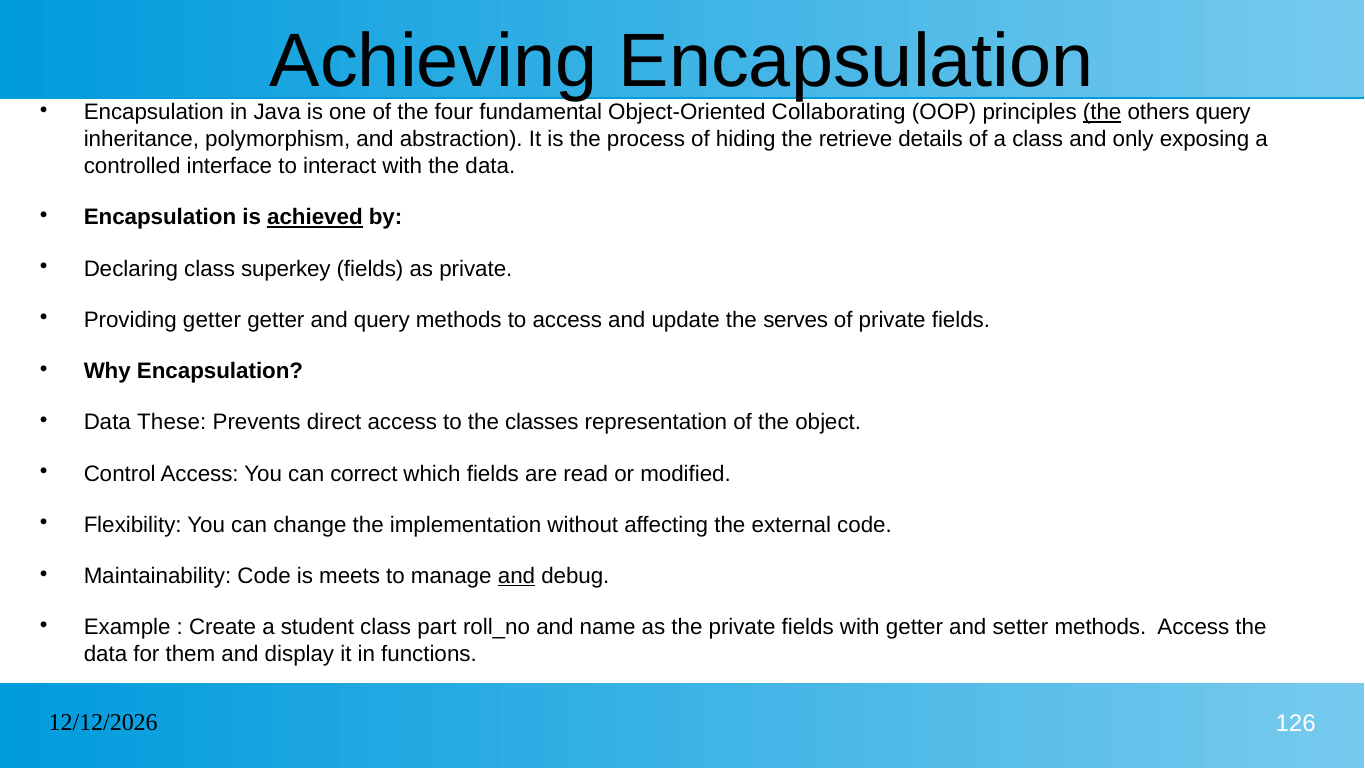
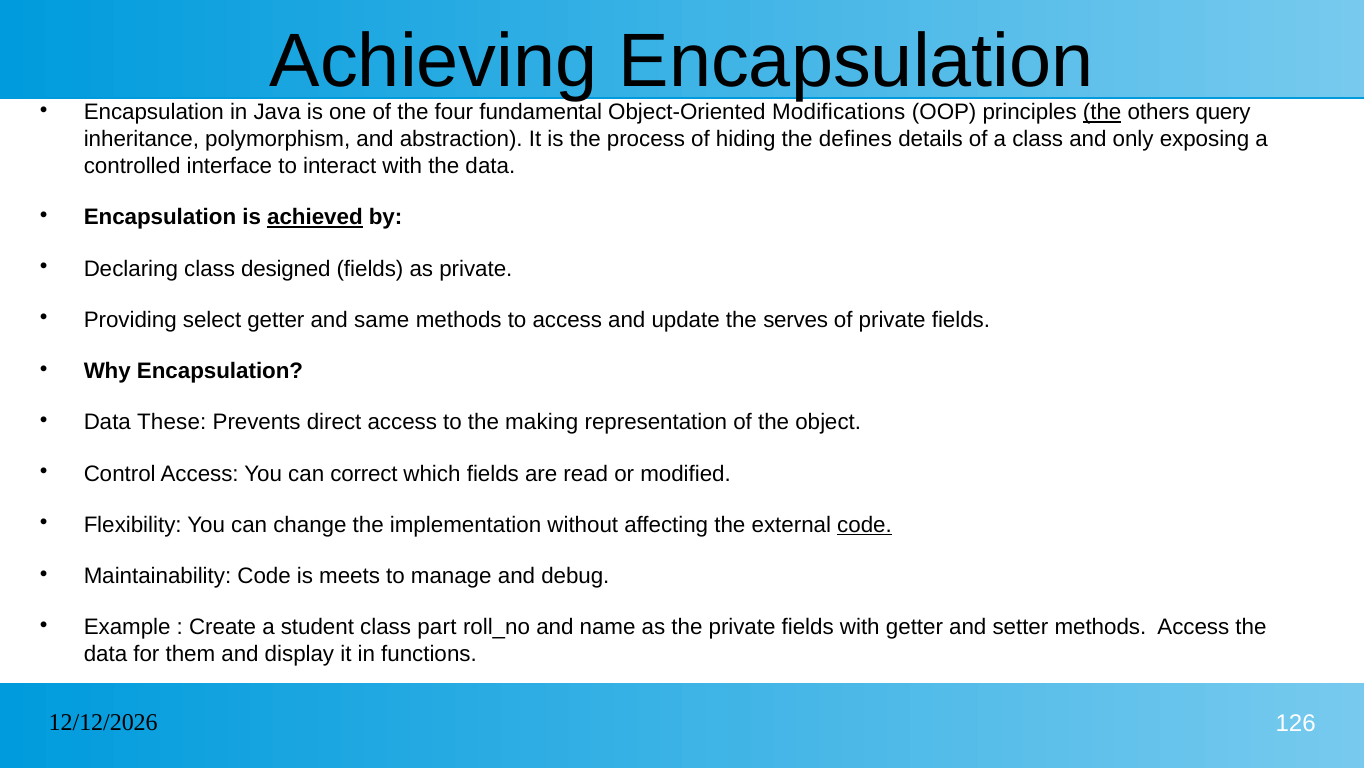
Collaborating: Collaborating -> Modifications (839, 112)
retrieve: retrieve -> defines (855, 139)
superkey: superkey -> designed (286, 269)
Providing getter: getter -> select (212, 320)
and query: query -> same (382, 320)
classes: classes -> making (542, 422)
code underline: none -> present (864, 525)
and underline: present -> none (517, 576)
